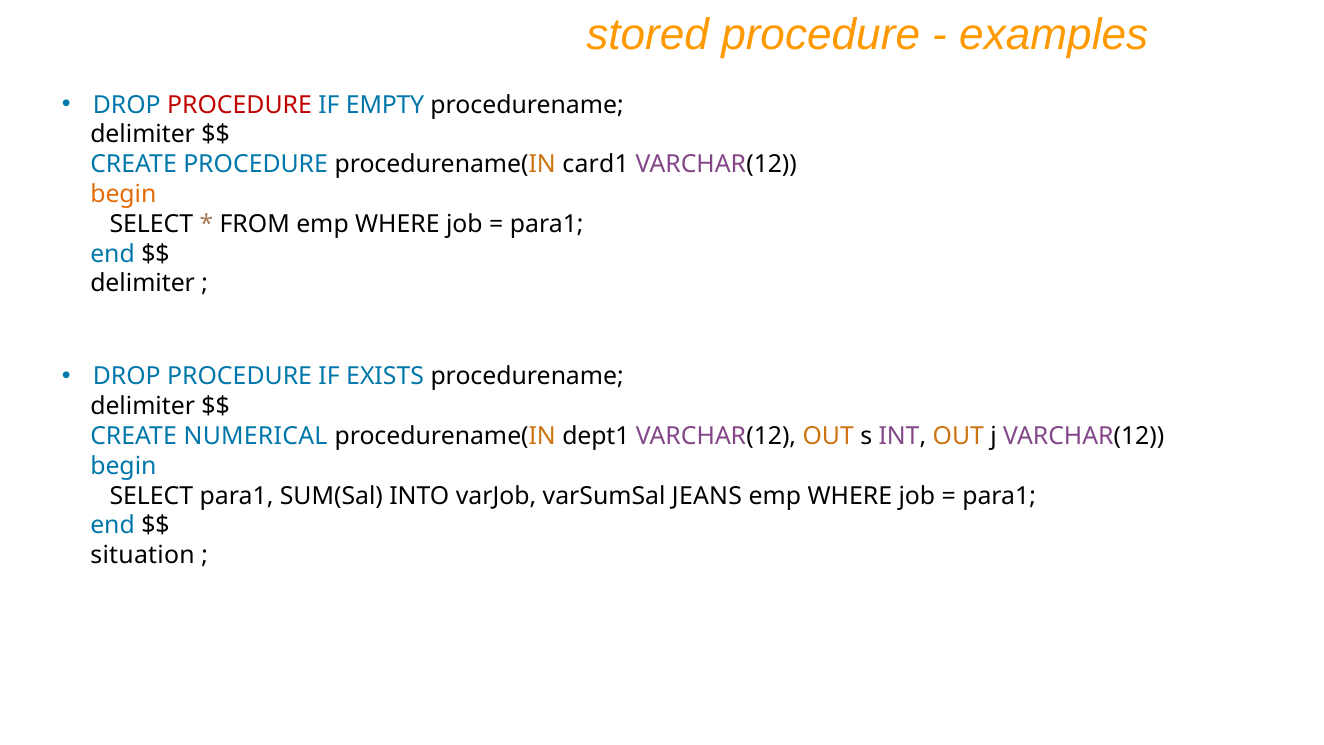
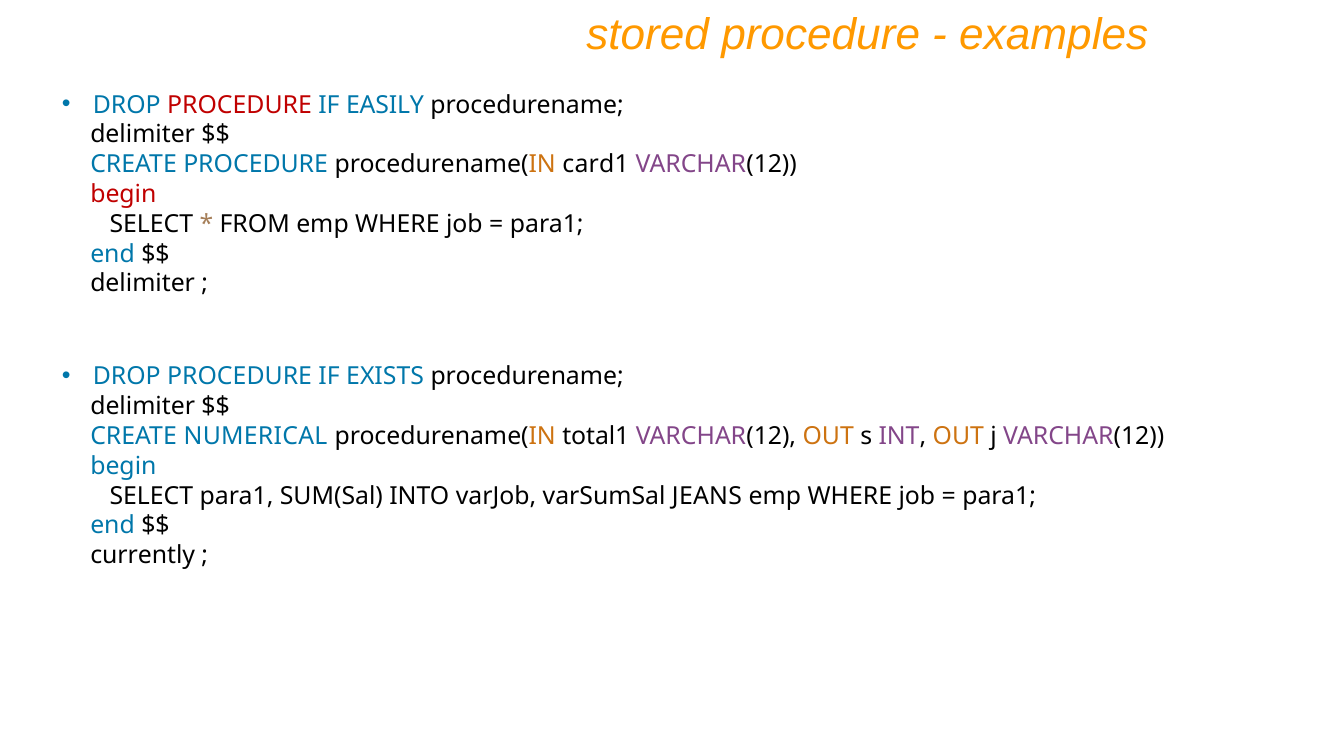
EMPTY: EMPTY -> EASILY (385, 105)
begin colour: orange -> red (123, 194)
dept1: dept1 -> total1 (596, 436)
situation: situation -> currently (143, 555)
